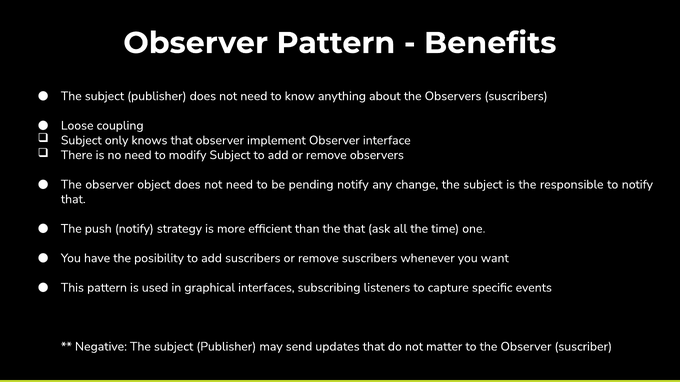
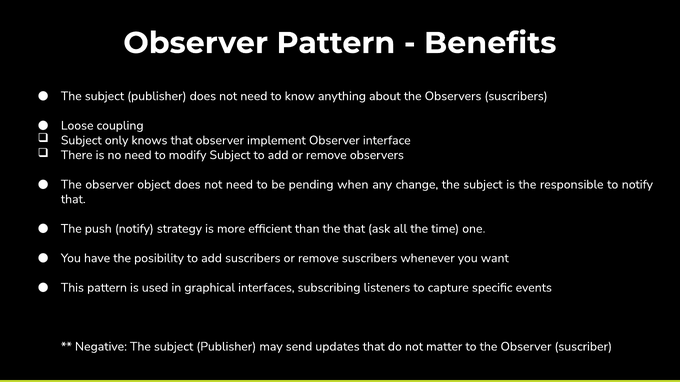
pending notify: notify -> when (353, 185)
